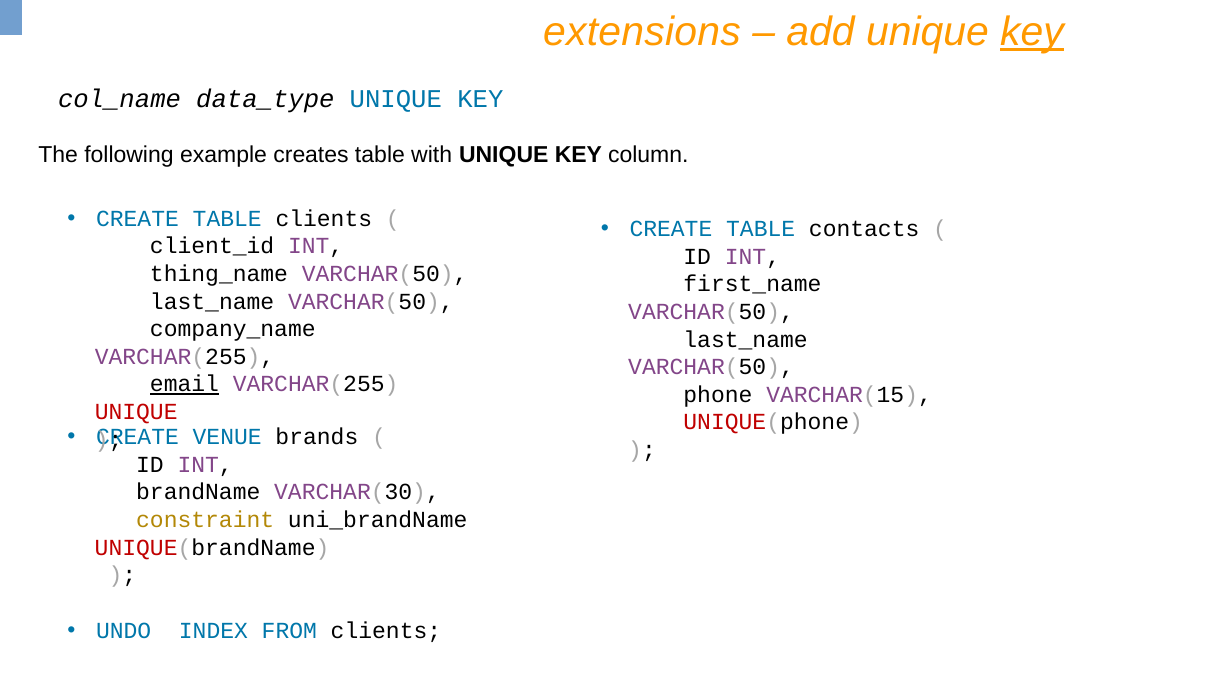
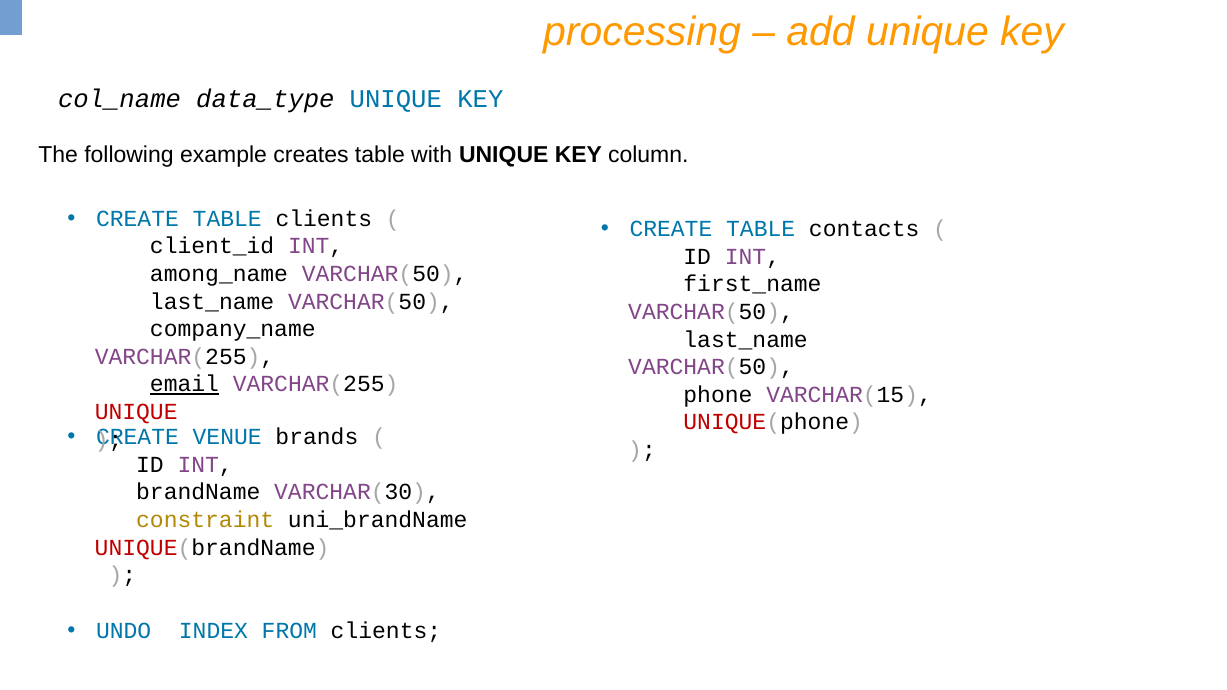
extensions: extensions -> processing (642, 32)
key underline: present -> none (1032, 32)
thing_name: thing_name -> among_name (219, 274)
